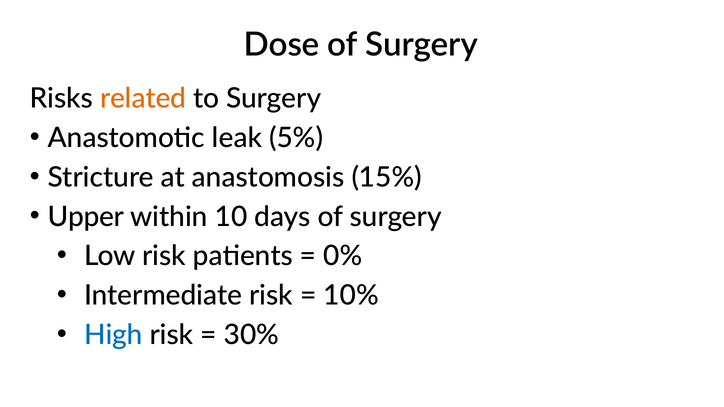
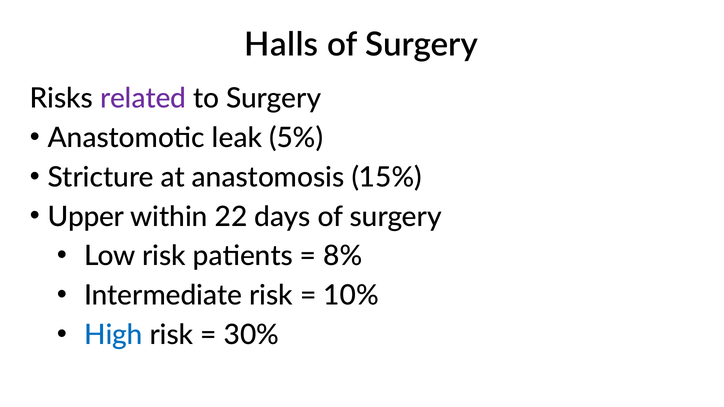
Dose: Dose -> Halls (281, 45)
related colour: orange -> purple (143, 99)
10: 10 -> 22 (231, 217)
0%: 0% -> 8% (343, 256)
